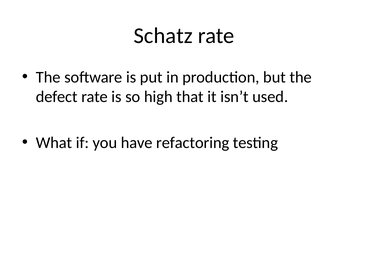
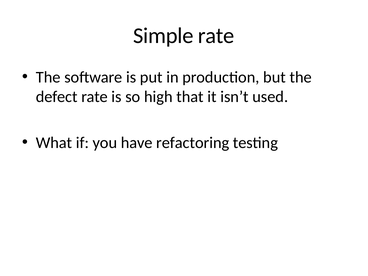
Schatz: Schatz -> Simple (163, 36)
